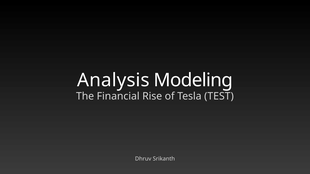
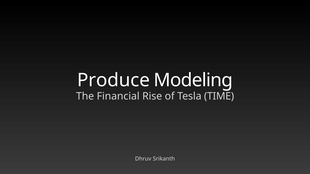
Analysis: Analysis -> Produce (114, 80)
TEST: TEST -> TIME (219, 96)
